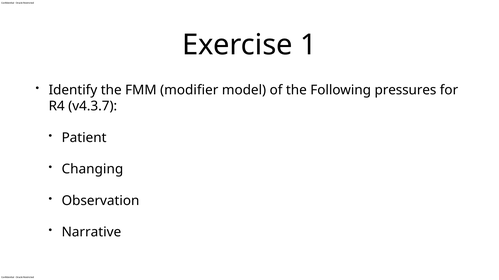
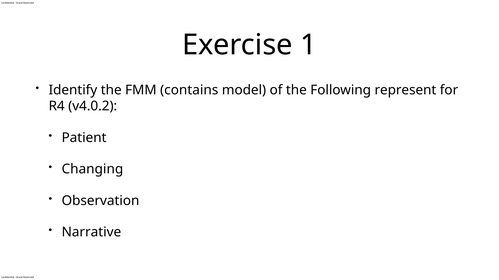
modifier: modifier -> contains (189, 90)
pressures: pressures -> represent (405, 90)
v4.3.7: v4.3.7 -> v4.0.2 (93, 106)
